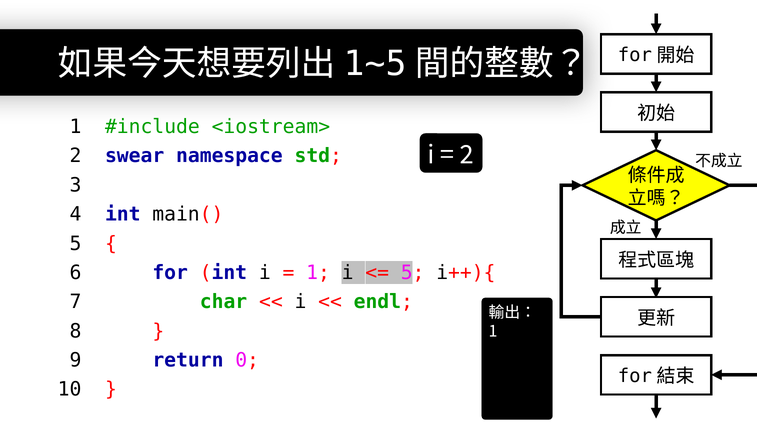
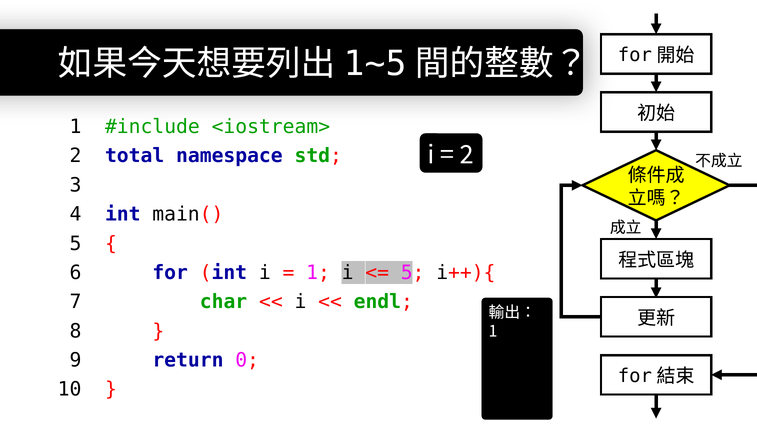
swear: swear -> total (135, 156)
